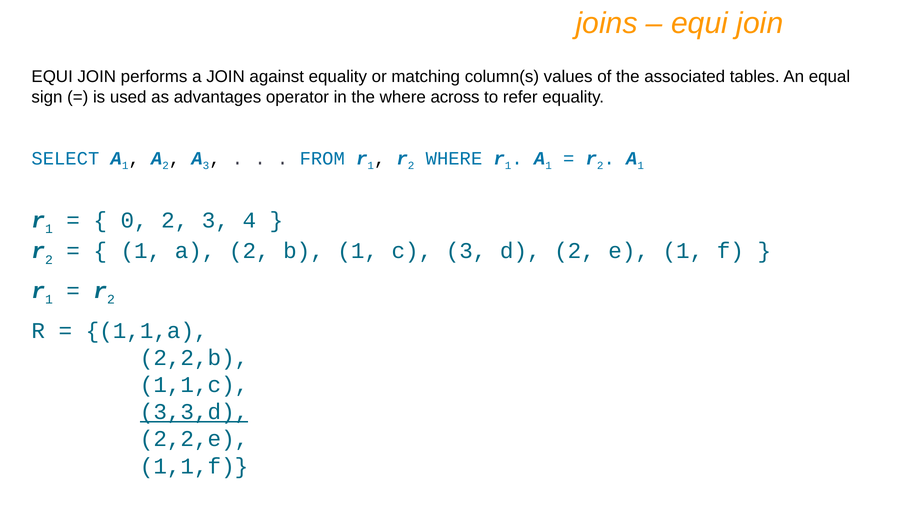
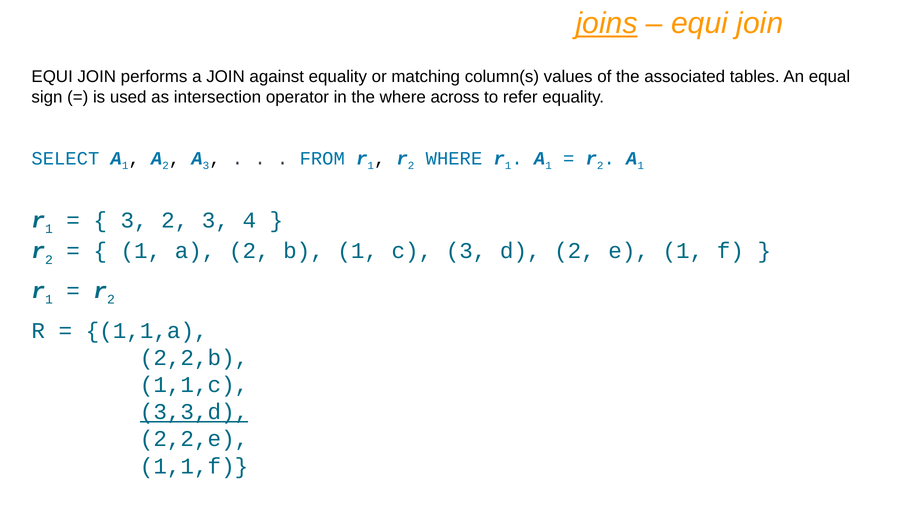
joins underline: none -> present (607, 24)
advantages: advantages -> intersection (217, 97)
0: 0 -> 3 (134, 220)
